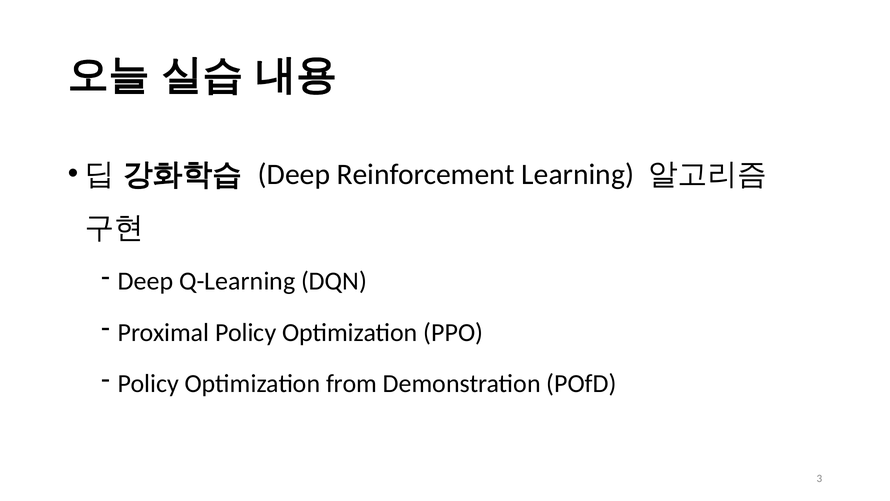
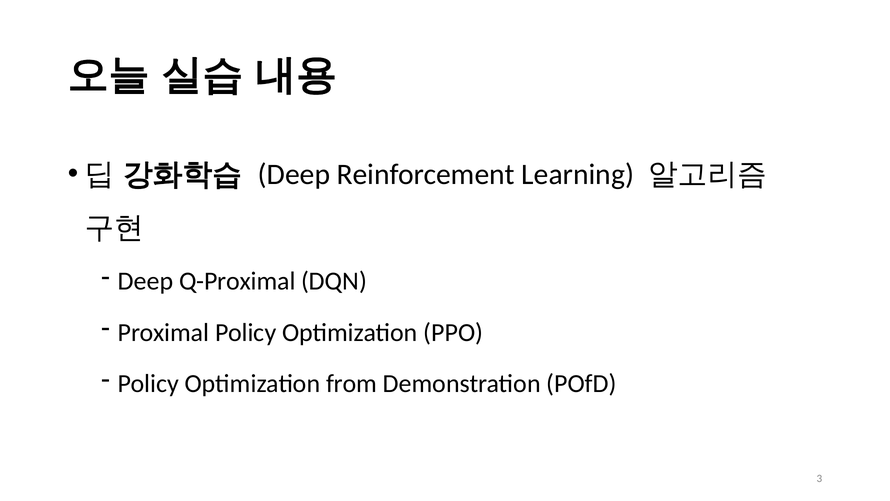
Q-Learning: Q-Learning -> Q-Proximal (237, 281)
